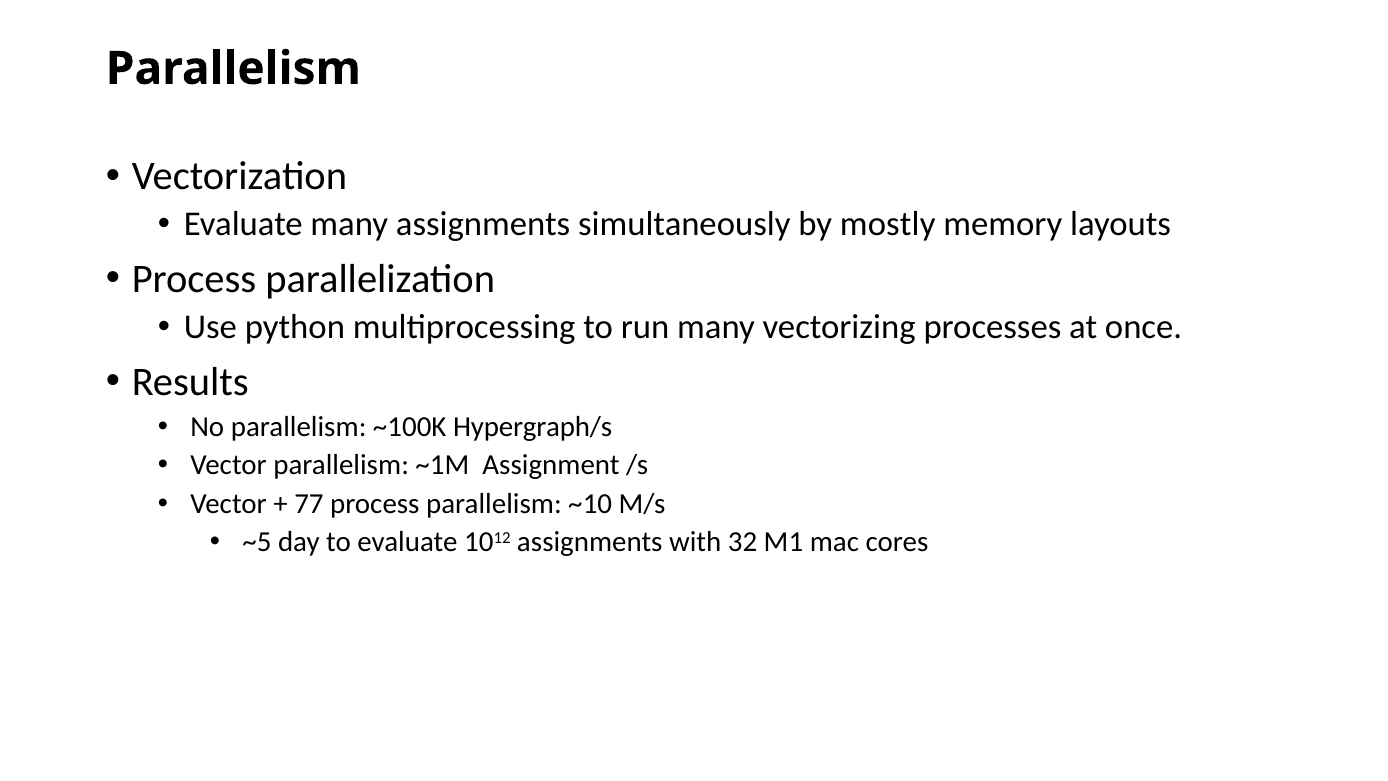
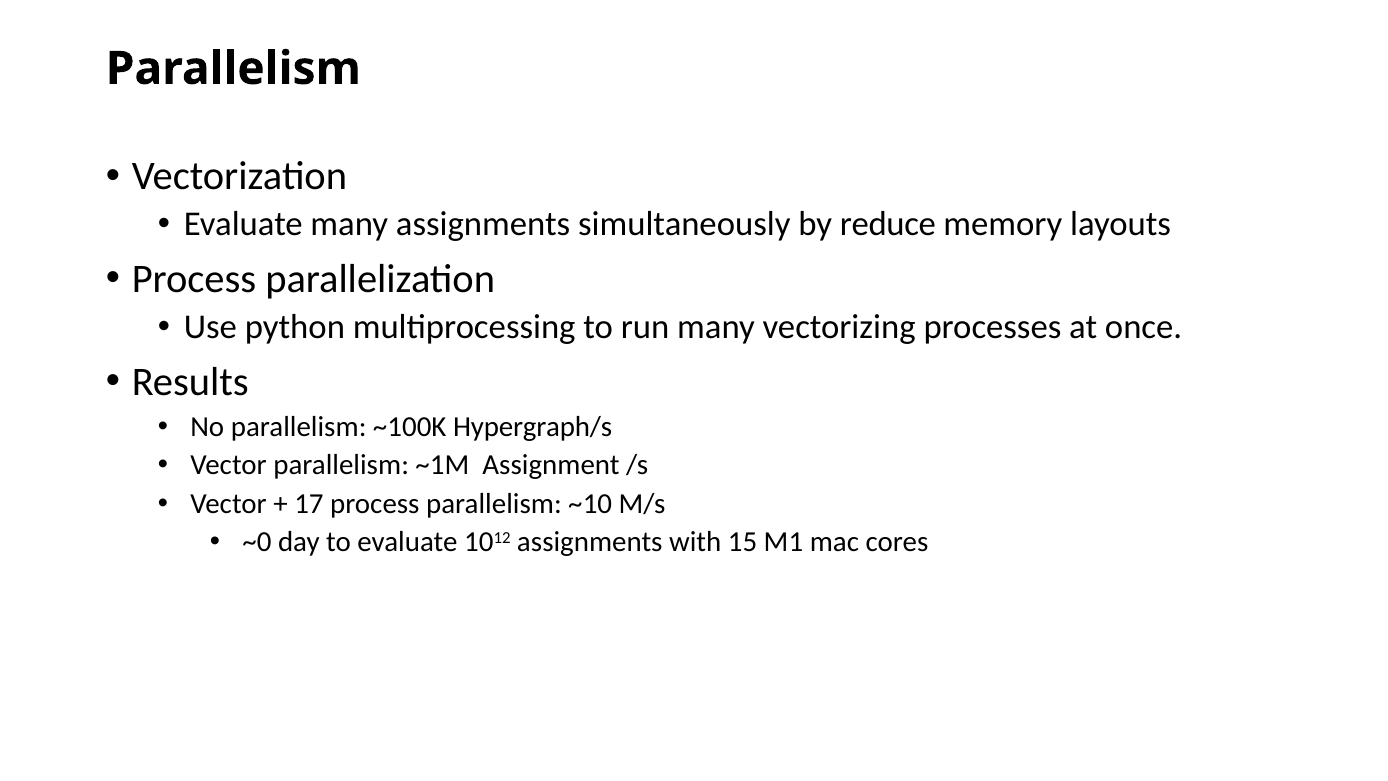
mostly: mostly -> reduce (888, 224)
77: 77 -> 17 (309, 504)
~5: ~5 -> ~0 (257, 542)
32: 32 -> 15 (743, 542)
